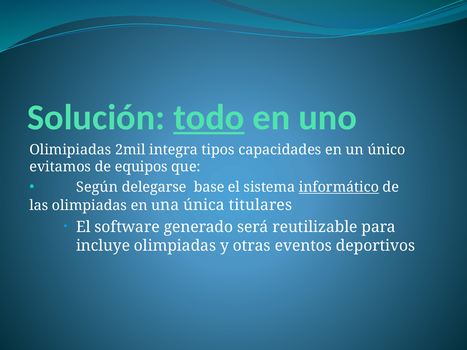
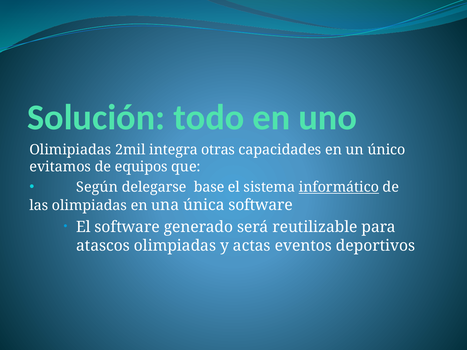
todo underline: present -> none (209, 118)
tipos: tipos -> otras (218, 150)
única titulares: titulares -> software (261, 205)
incluye: incluye -> atascos (103, 246)
otras: otras -> actas (252, 246)
